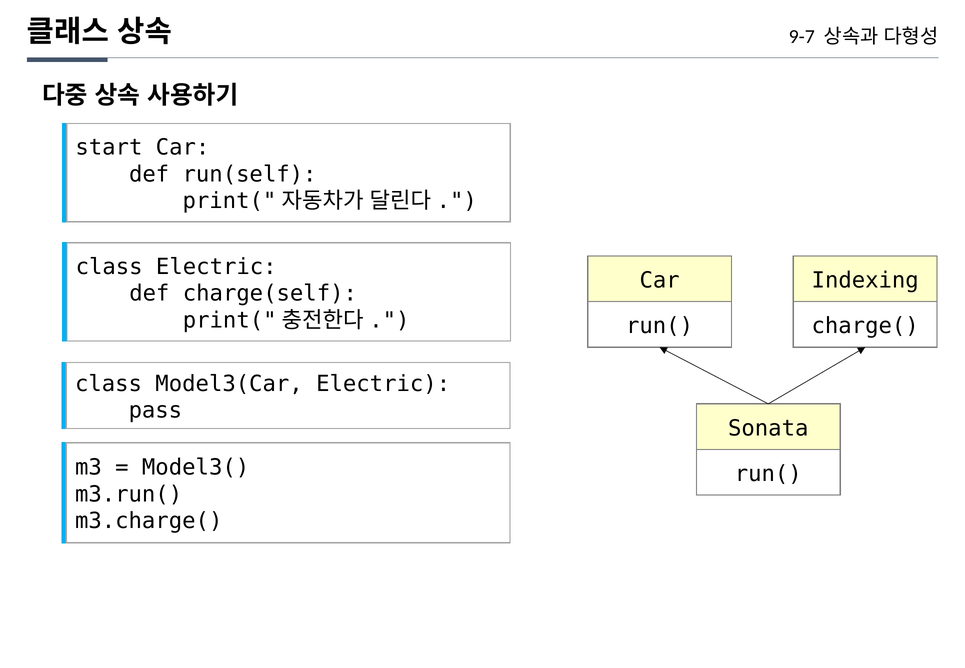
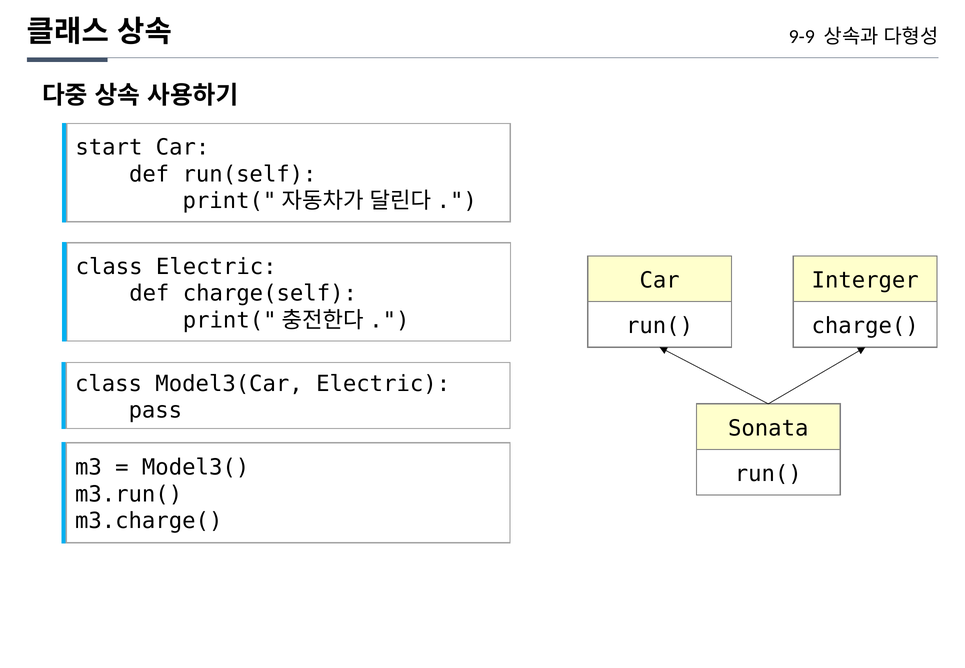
9-7: 9-7 -> 9-9 (802, 37)
Indexing: Indexing -> Interger (865, 280)
